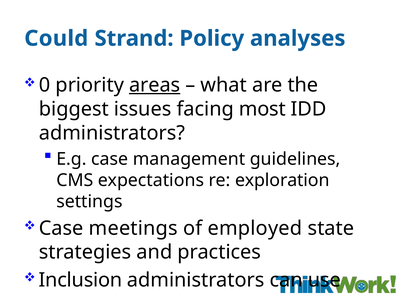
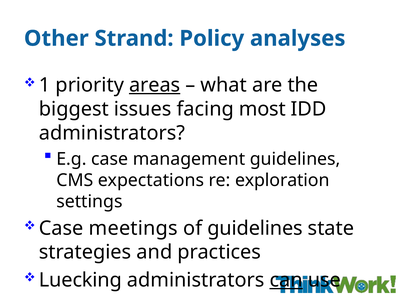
Could: Could -> Other (56, 38)
0: 0 -> 1 (45, 85)
of employed: employed -> guidelines (255, 228)
Inclusion: Inclusion -> Luecking (80, 280)
can underline: none -> present (286, 280)
